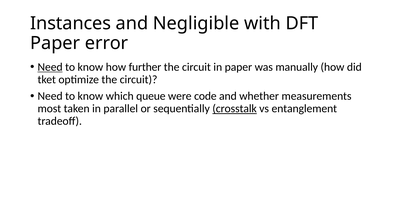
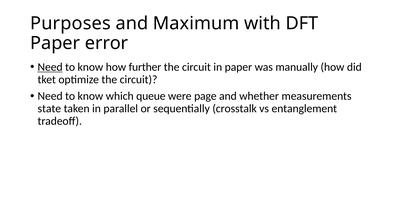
Instances: Instances -> Purposes (71, 23)
Negligible: Negligible -> Maximum (196, 23)
code: code -> page (205, 96)
most: most -> state (49, 109)
crosstalk underline: present -> none (235, 109)
